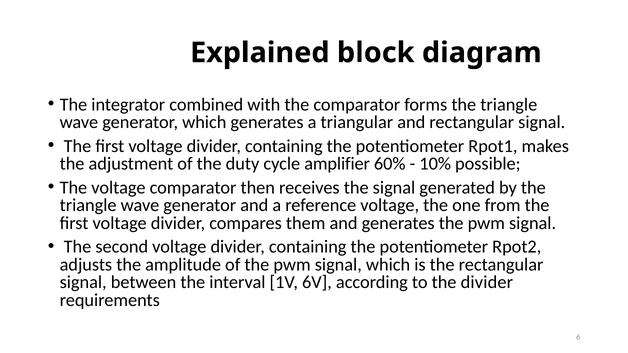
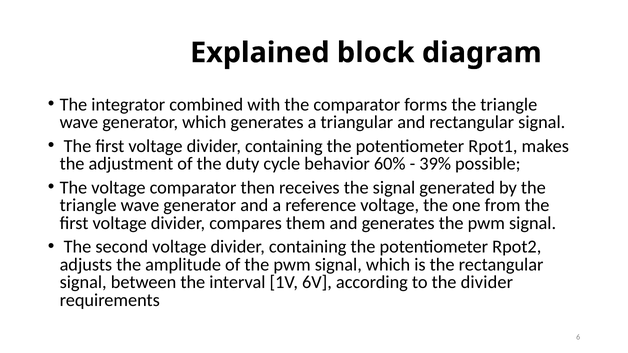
amplifier: amplifier -> behavior (337, 164)
10%: 10% -> 39% (435, 164)
